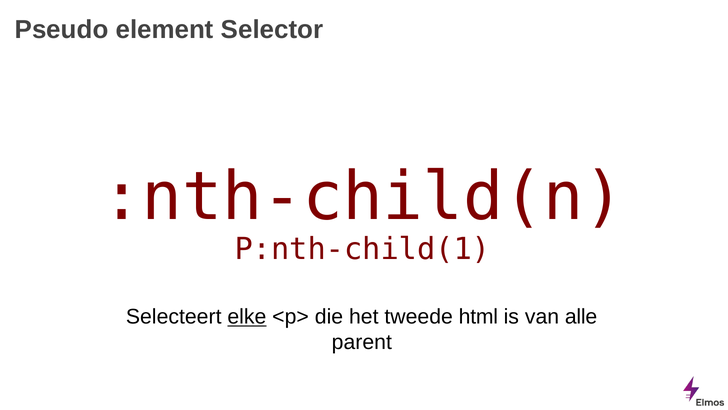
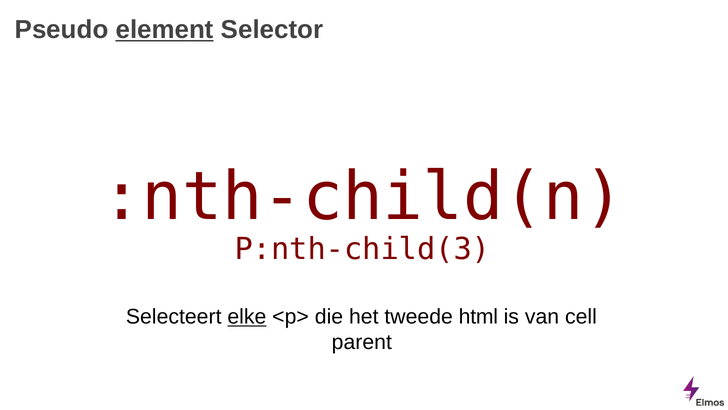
element underline: none -> present (165, 30)
P:nth-child(1: P:nth-child(1 -> P:nth-child(3 (362, 249)
alle: alle -> cell (581, 317)
